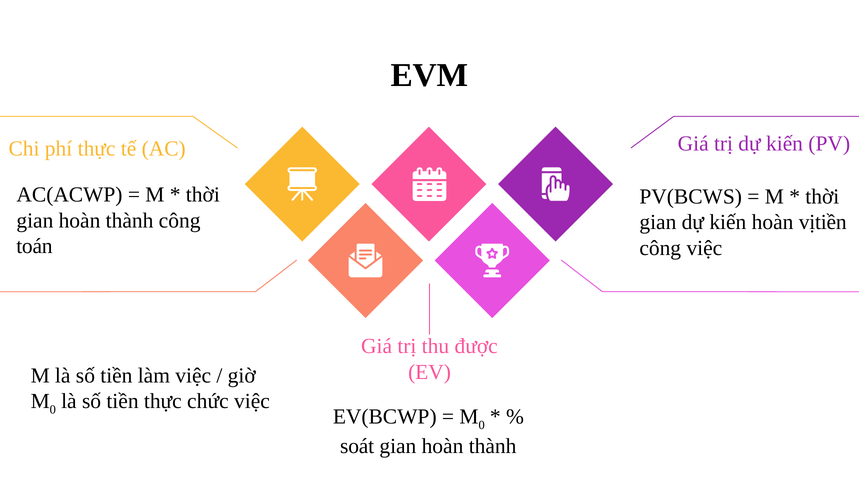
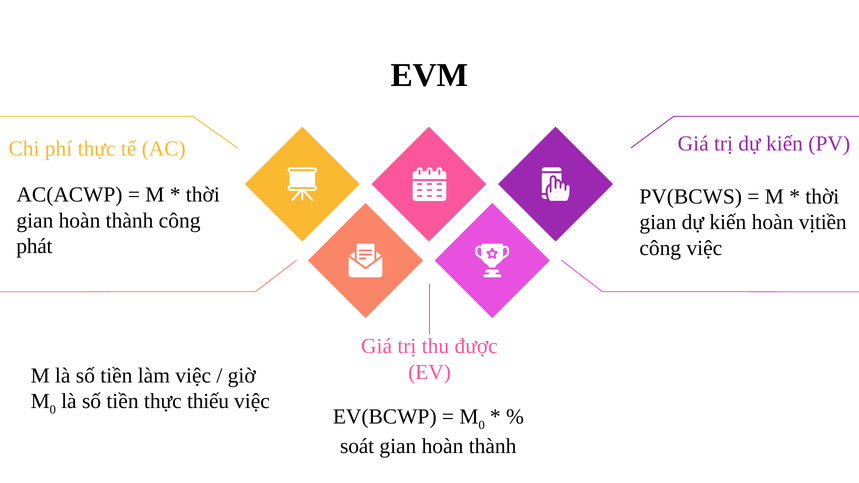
toán: toán -> phát (34, 246)
chức: chức -> thiếu (208, 401)
